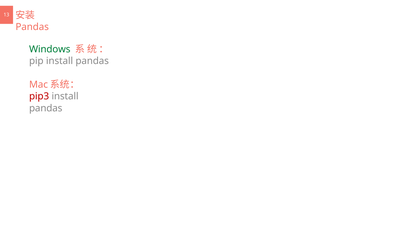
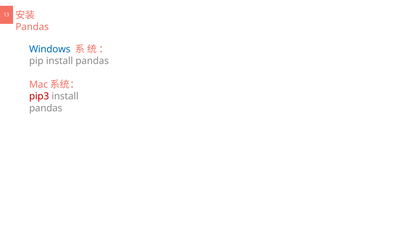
Windows colour: green -> blue (50, 49)
